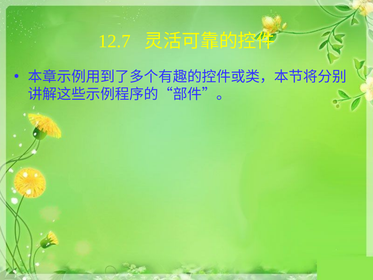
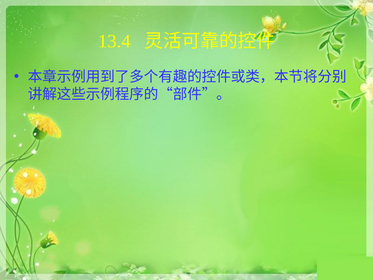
12.7: 12.7 -> 13.4 (114, 41)
